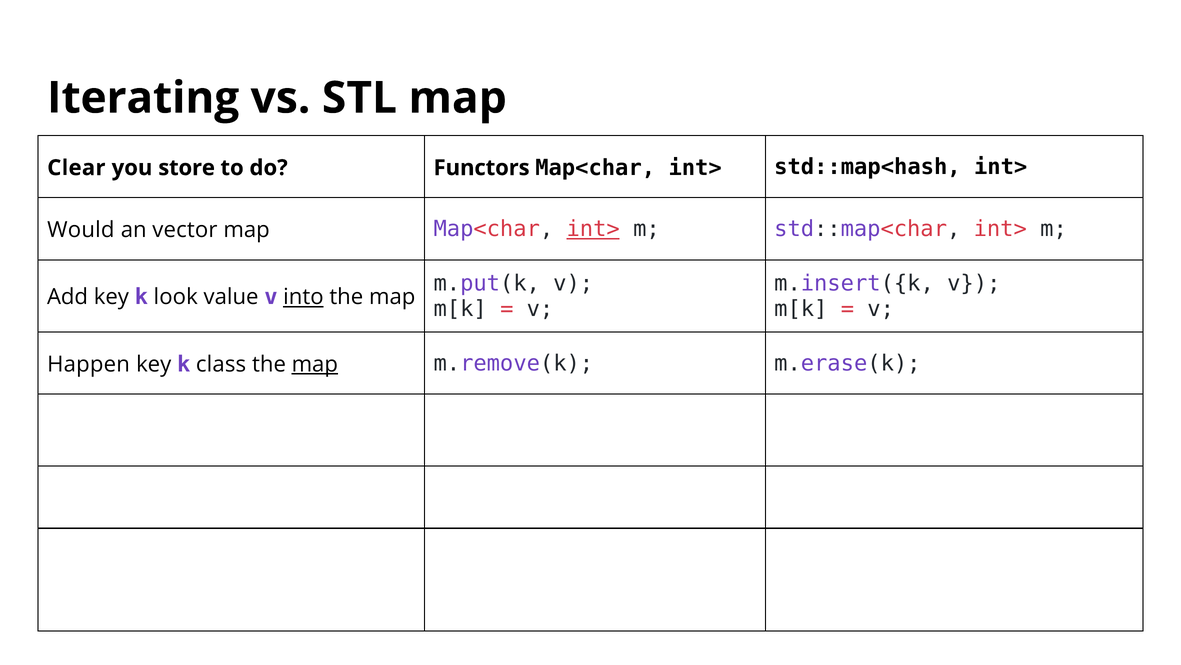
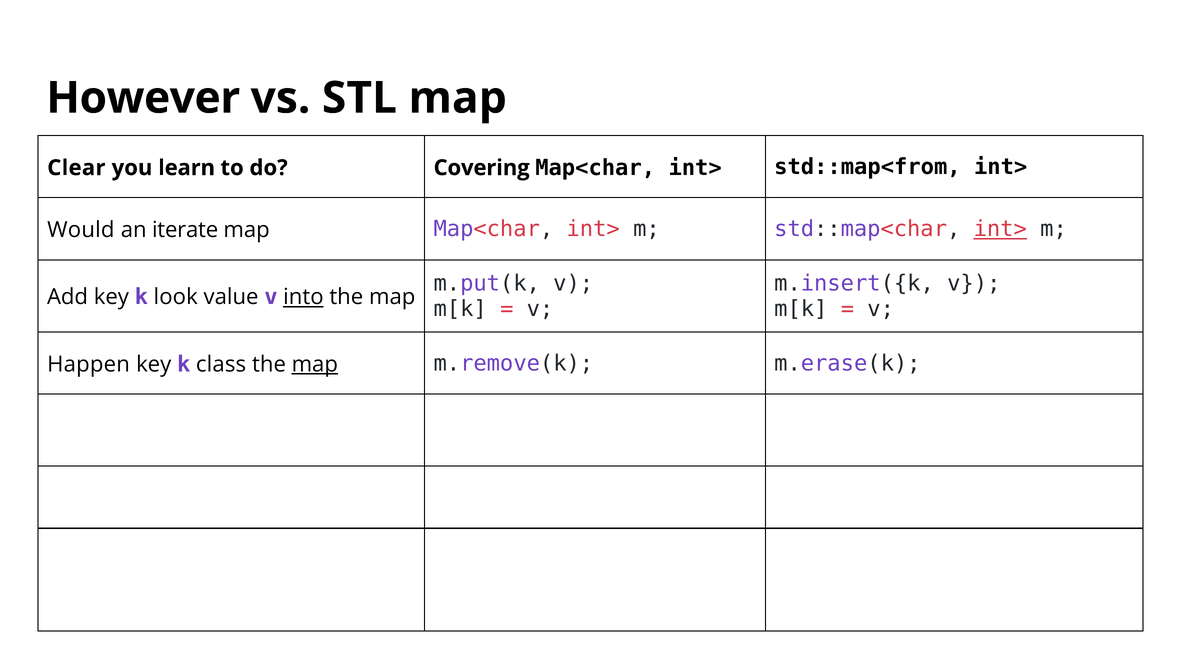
Iterating: Iterating -> However (143, 98)
store: store -> learn (187, 168)
Functors: Functors -> Covering (482, 168)
std::map<hash: std::map<hash -> std::map<from (867, 167)
vector: vector -> iterate (185, 230)
int> underline: present -> none (593, 229)
int> underline: none -> present (1000, 229)
